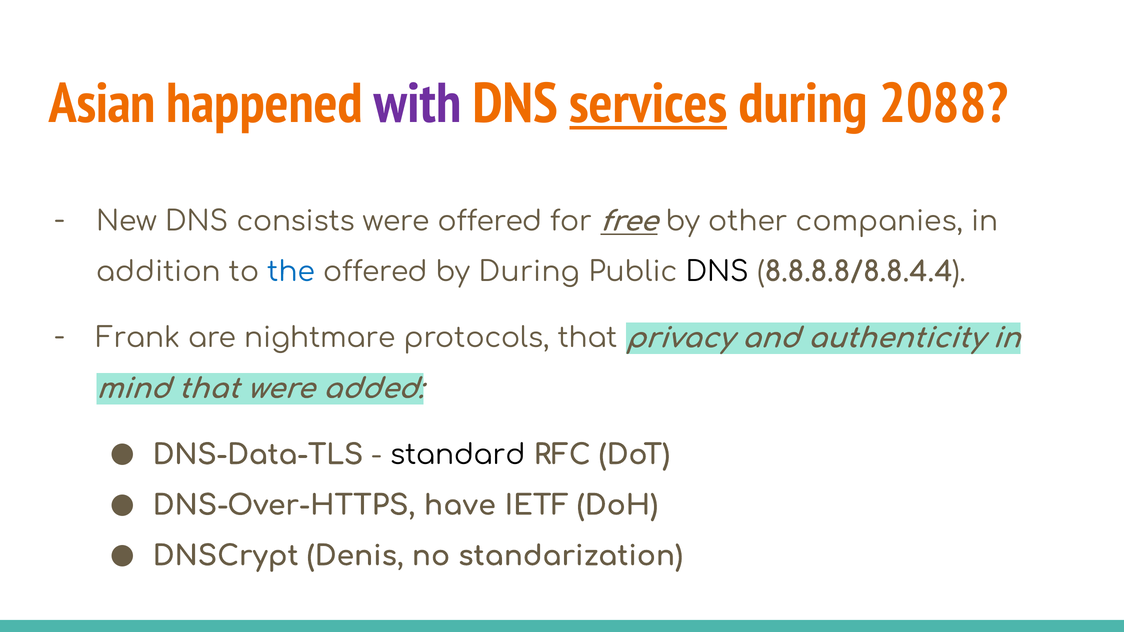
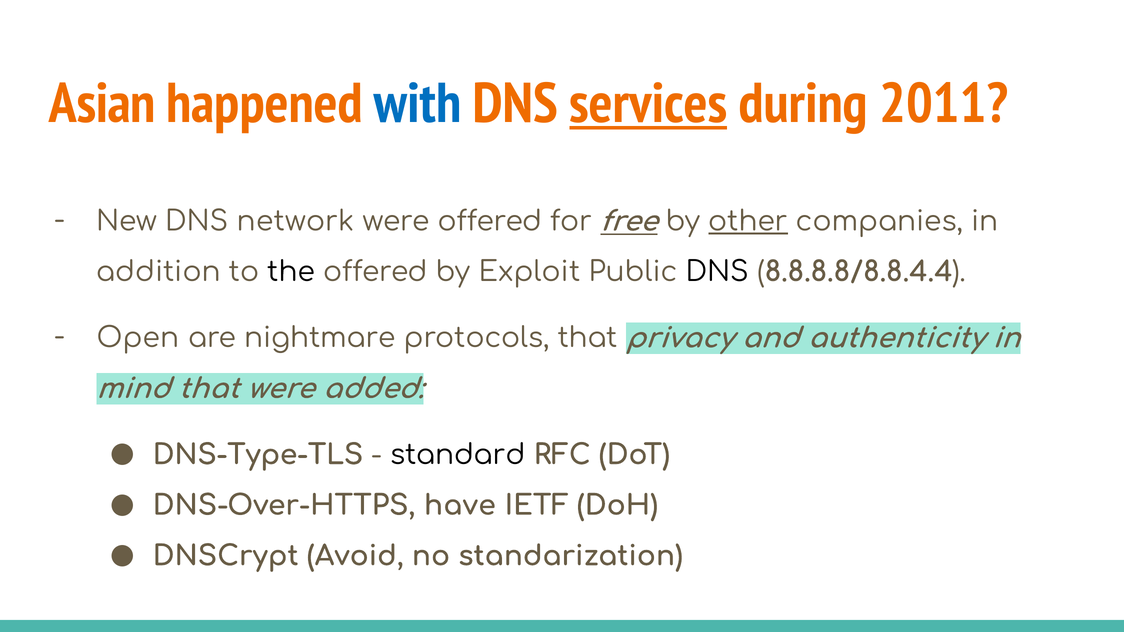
with colour: purple -> blue (418, 104)
2088: 2088 -> 2011 (944, 104)
consists: consists -> network (296, 222)
other underline: none -> present (748, 222)
the colour: blue -> black (291, 272)
by During: During -> Exploit (529, 272)
Frank: Frank -> Open (138, 338)
DNS-Data-TLS: DNS-Data-TLS -> DNS-Type-TLS (258, 455)
Denis: Denis -> Avoid (355, 556)
